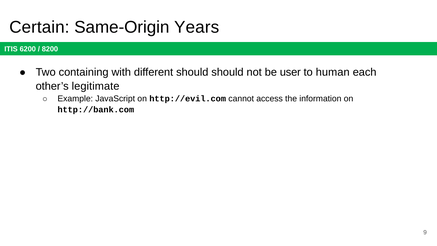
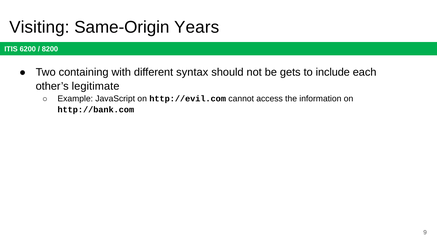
Certain: Certain -> Visiting (39, 27)
different should: should -> syntax (192, 72)
user: user -> gets (290, 72)
human: human -> include (333, 72)
